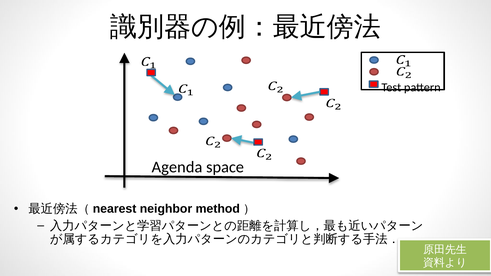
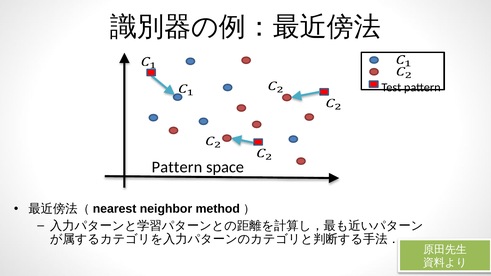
Agenda: Agenda -> Pattern (177, 167)
